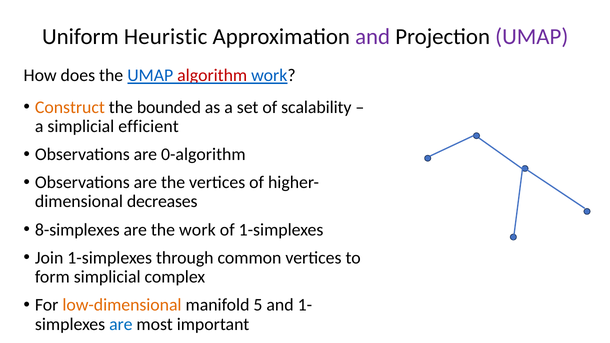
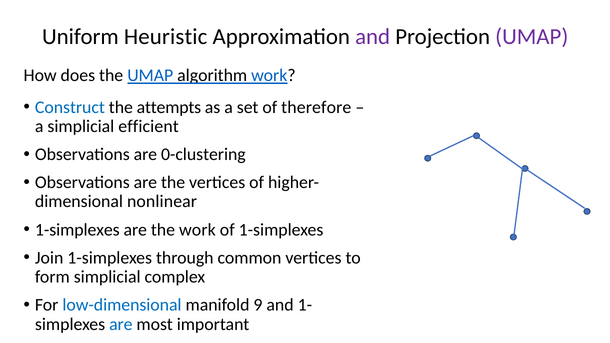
algorithm colour: red -> black (212, 76)
Construct colour: orange -> blue (70, 107)
bounded: bounded -> attempts (169, 107)
scalability: scalability -> therefore (316, 107)
0-algorithm: 0-algorithm -> 0-clustering (203, 154)
decreases: decreases -> nonlinear (162, 202)
8-simplexes: 8-simplexes -> 1-simplexes (77, 230)
low-dimensional colour: orange -> blue (122, 305)
5: 5 -> 9 (258, 305)
